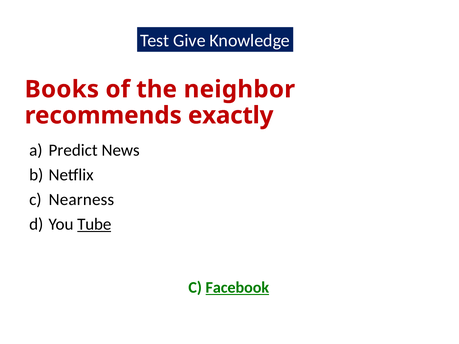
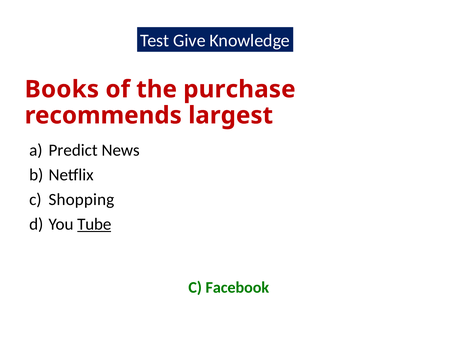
neighbor: neighbor -> purchase (239, 89)
exactly: exactly -> largest (231, 116)
Nearness: Nearness -> Shopping (81, 200)
Facebook underline: present -> none (237, 288)
